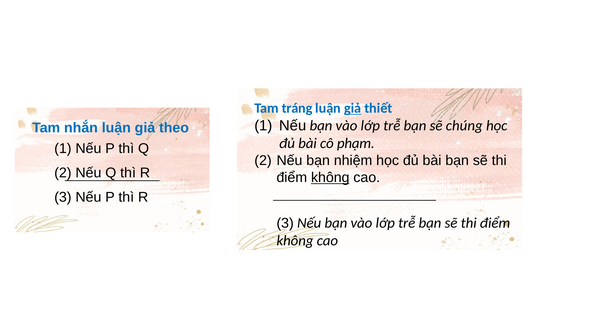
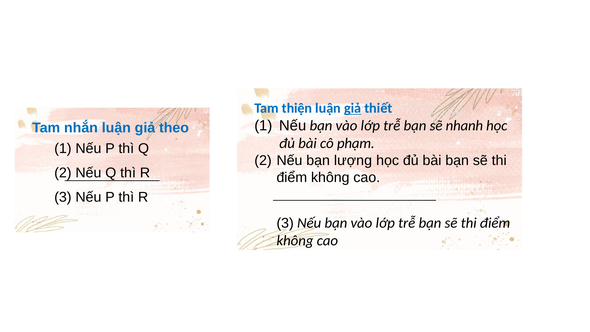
tráng: tráng -> thiện (297, 108)
chúng: chúng -> nhanh (464, 126)
nhiệm: nhiệm -> lượng (353, 161)
không underline: present -> none (330, 178)
